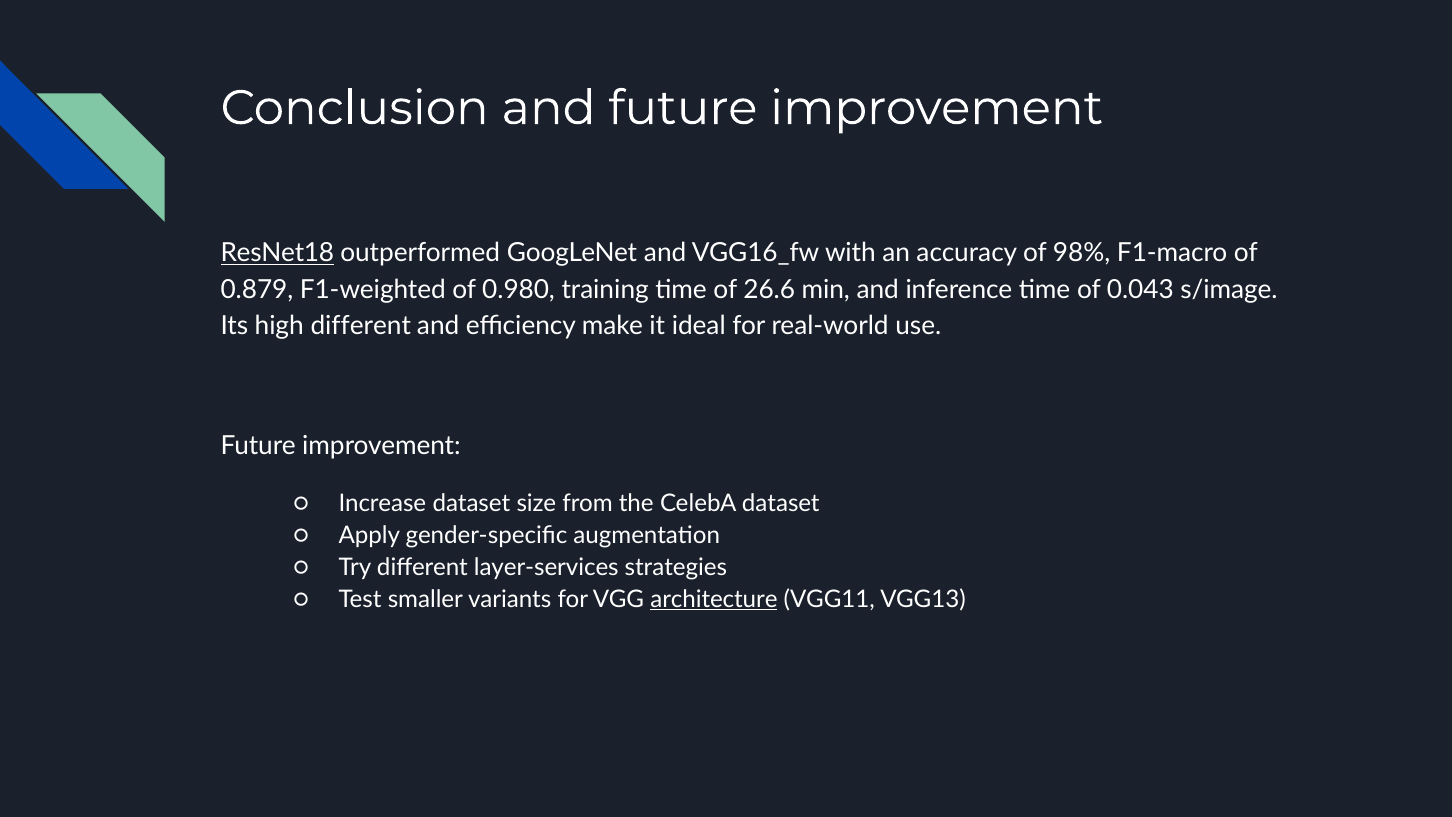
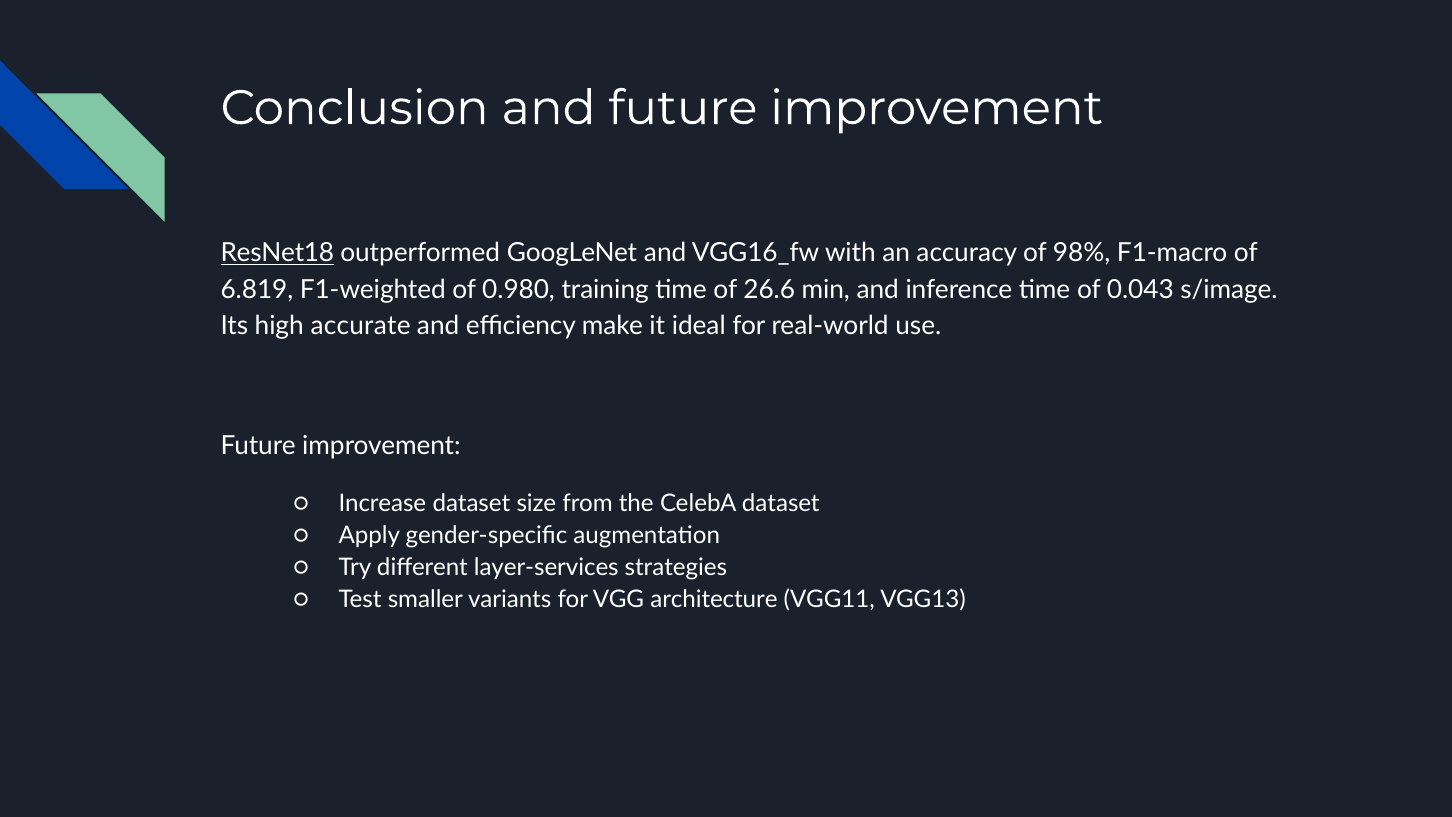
0.879: 0.879 -> 6.819 (257, 289)
high different: different -> accurate (361, 325)
architecture underline: present -> none (714, 599)
